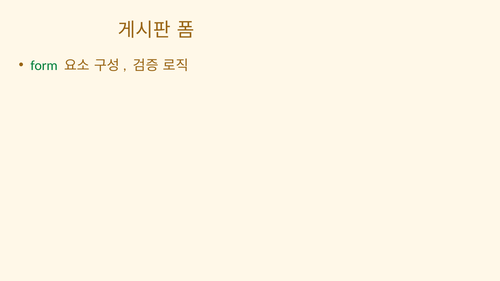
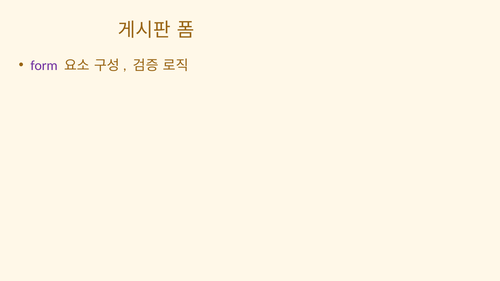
form colour: green -> purple (44, 66)
